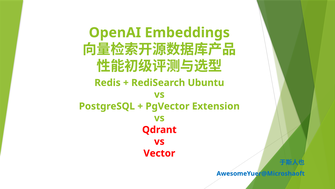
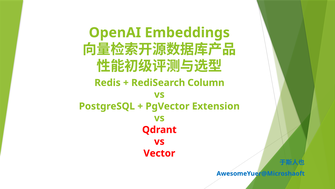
Ubuntu: Ubuntu -> Column (206, 82)
